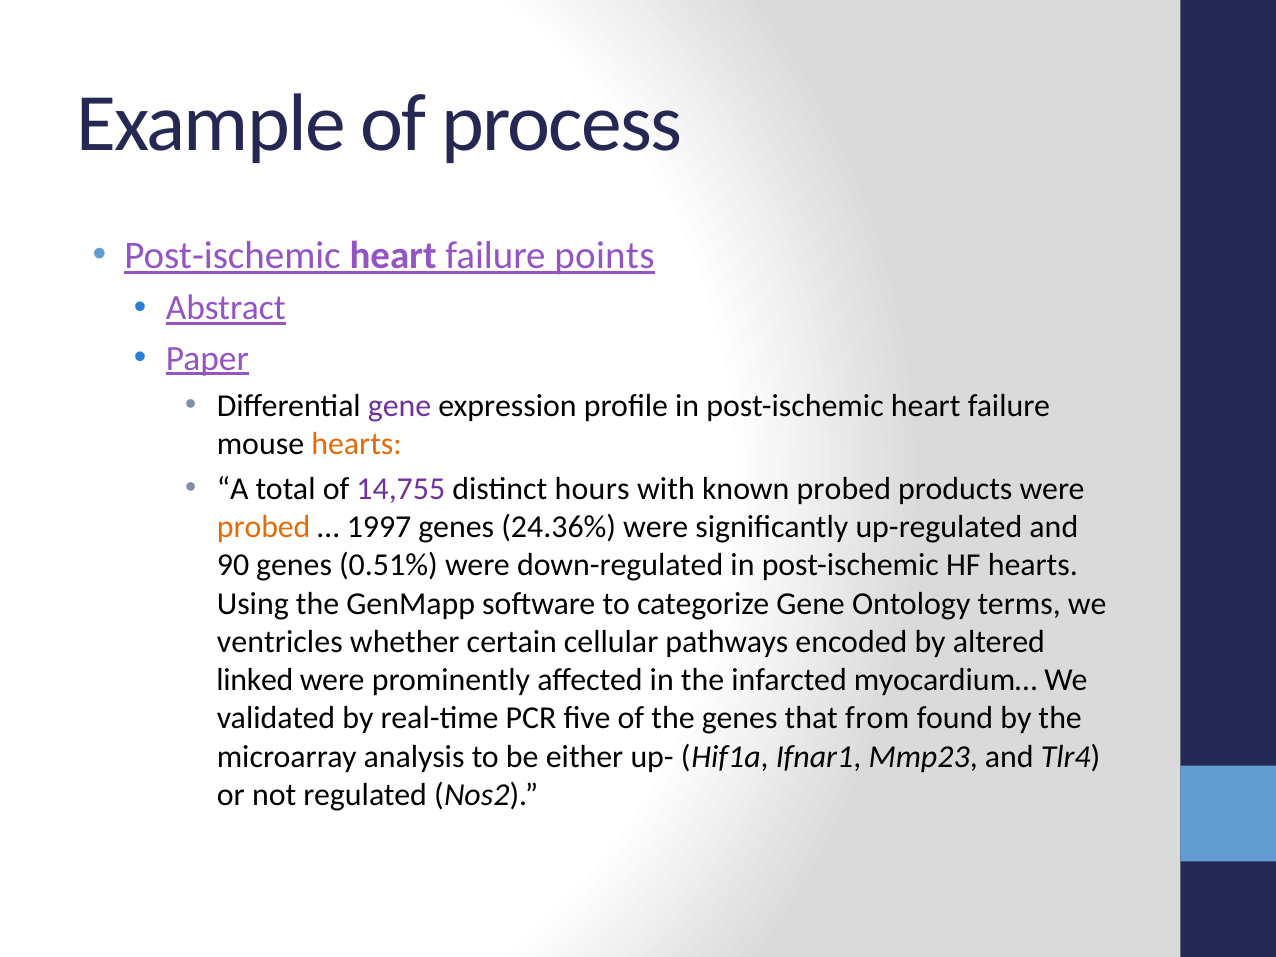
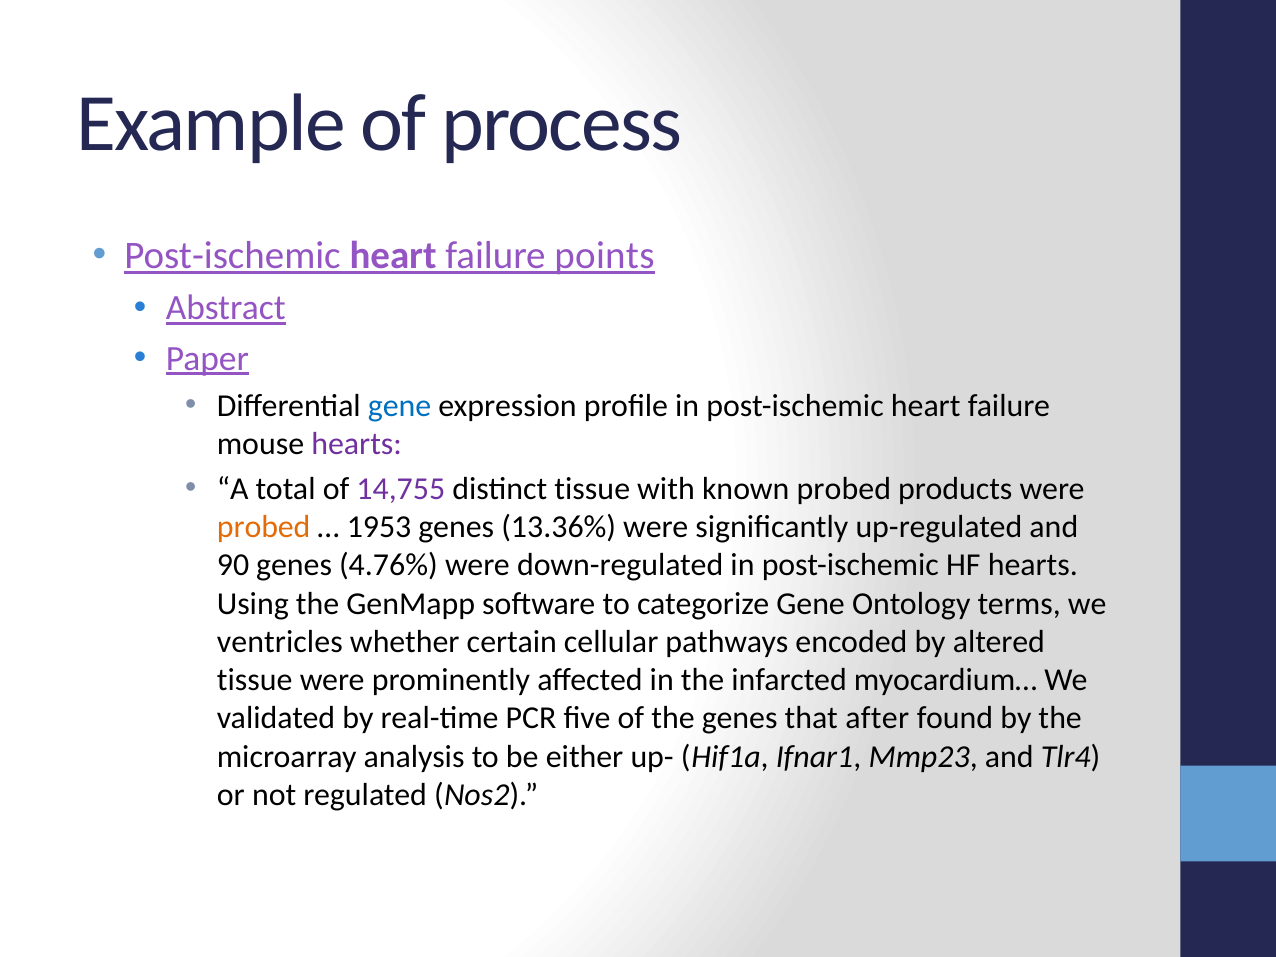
gene colour: purple -> blue (400, 406)
hearts colour: orange -> purple (357, 444)
distinct hours: hours -> tissue (592, 489)
1997: 1997 -> 1953 (379, 527)
24.36%: 24.36% -> 13.36% (559, 527)
0.51%: 0.51% -> 4.76% (388, 565)
linked: linked -> tissue (255, 680)
from: from -> after (877, 718)
